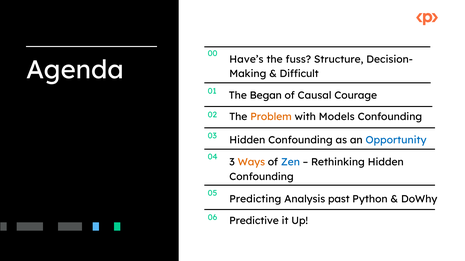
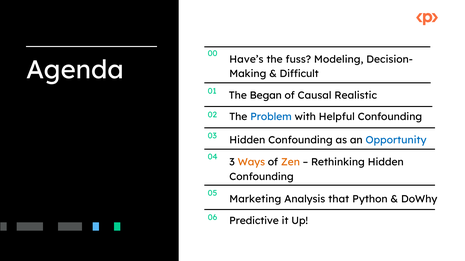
Structure: Structure -> Modeling (339, 60)
Courage: Courage -> Realistic (356, 95)
Problem colour: orange -> blue (271, 117)
Models: Models -> Helpful (337, 117)
Zen colour: blue -> orange (290, 163)
Predicting: Predicting -> Marketing (255, 199)
past: past -> that (339, 199)
